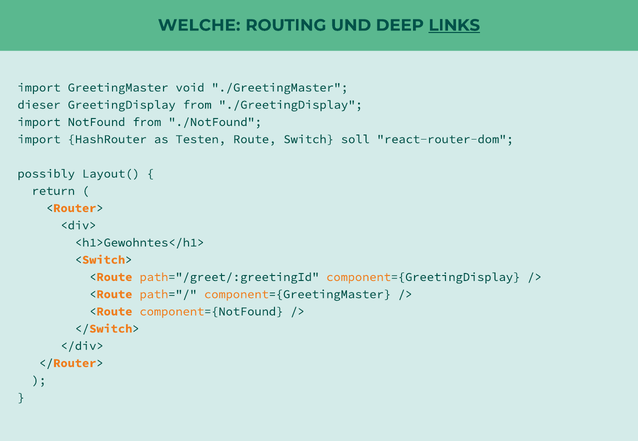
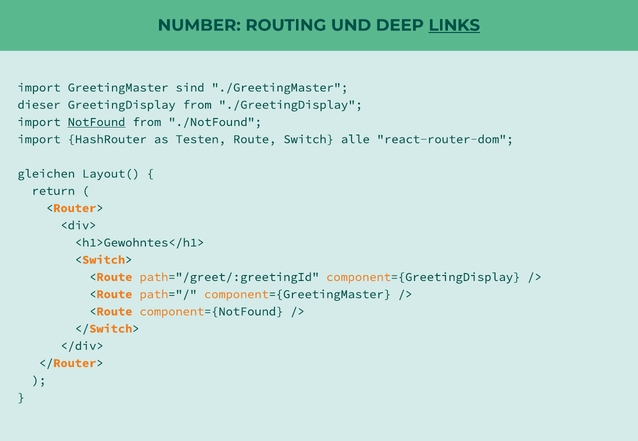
WELCHE: WELCHE -> NUMBER (199, 25)
void: void -> sind (190, 88)
NotFound underline: none -> present (97, 122)
soll: soll -> alle (355, 139)
possibly: possibly -> gleichen (46, 174)
